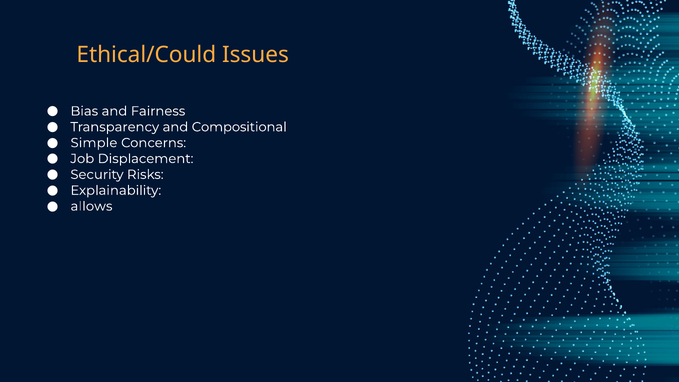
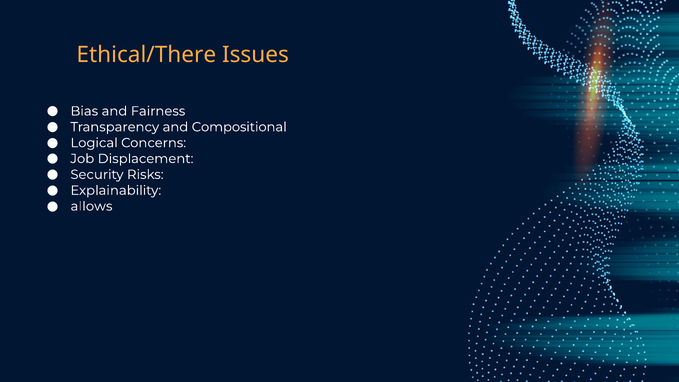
Ethical/Could: Ethical/Could -> Ethical/There (146, 55)
Simple: Simple -> Logical (94, 143)
